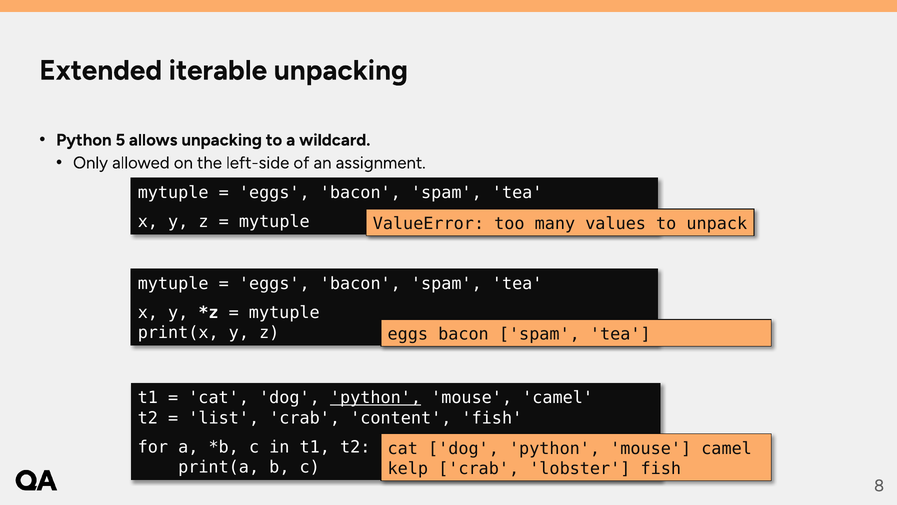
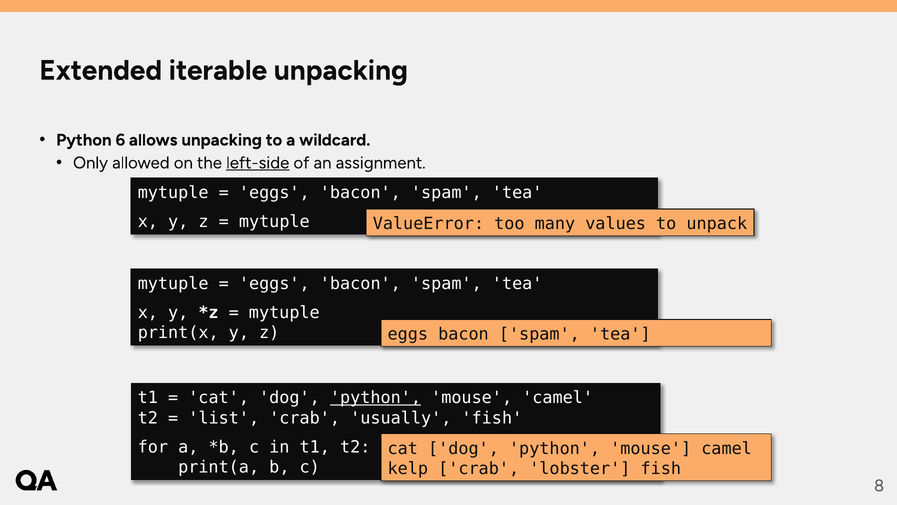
5: 5 -> 6 (120, 140)
left-side underline: none -> present (258, 163)
content: content -> usually (401, 418)
